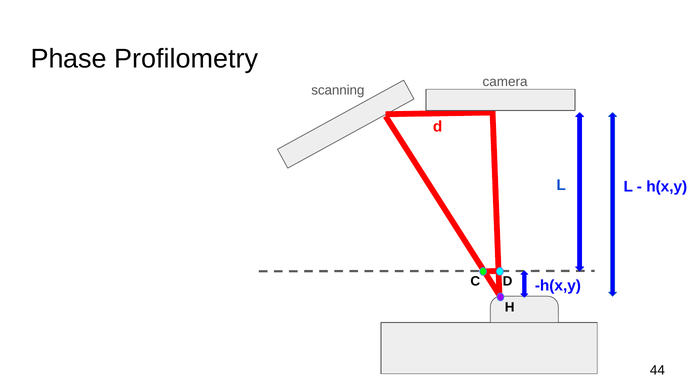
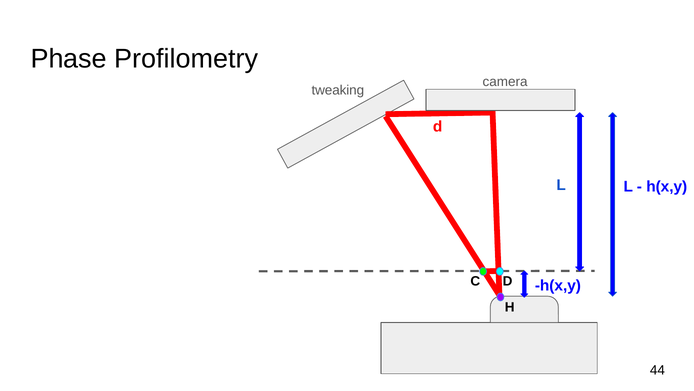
scanning: scanning -> tweaking (338, 90)
